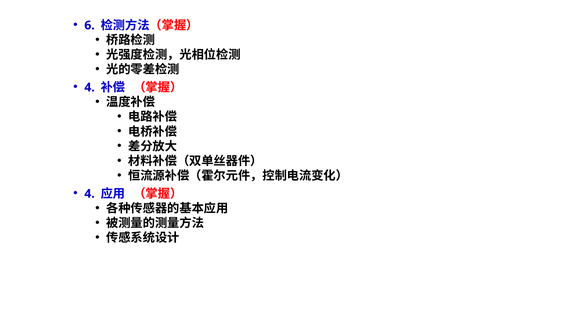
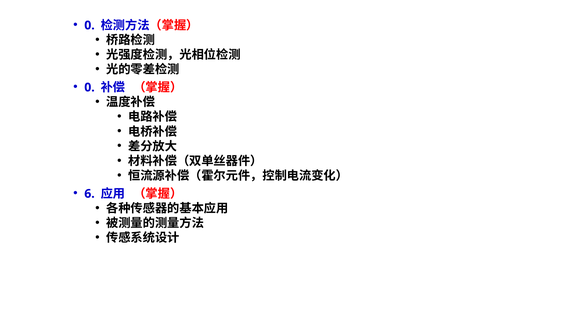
6: 6 -> 0 (89, 25)
4: 4 -> 0 (89, 87)
4: 4 -> 6 (89, 194)
